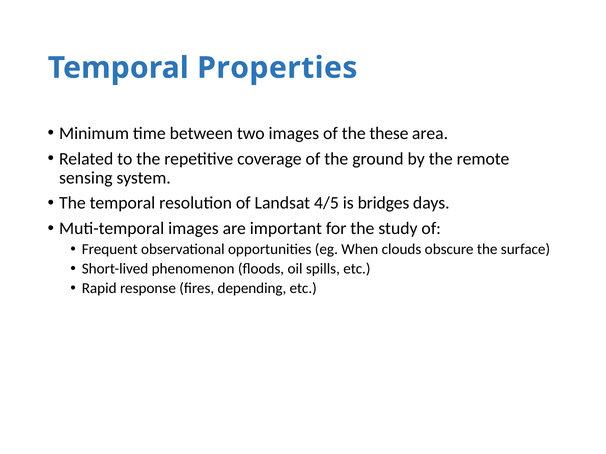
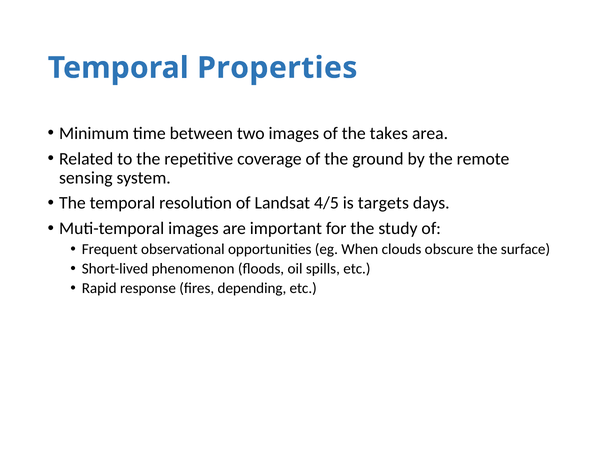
these: these -> takes (389, 133)
bridges: bridges -> targets (383, 203)
